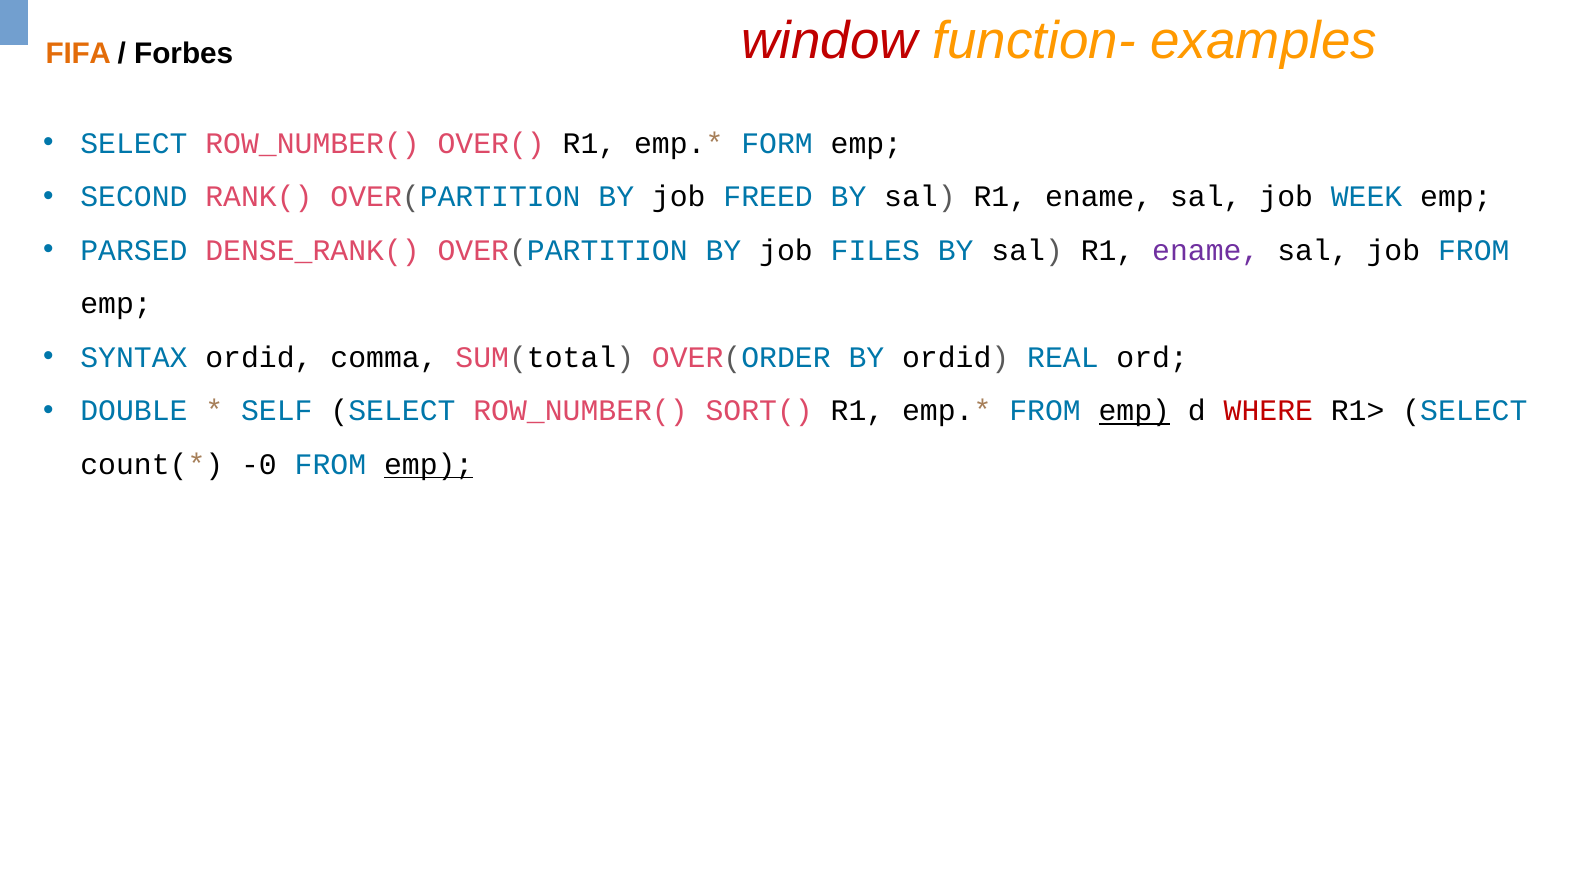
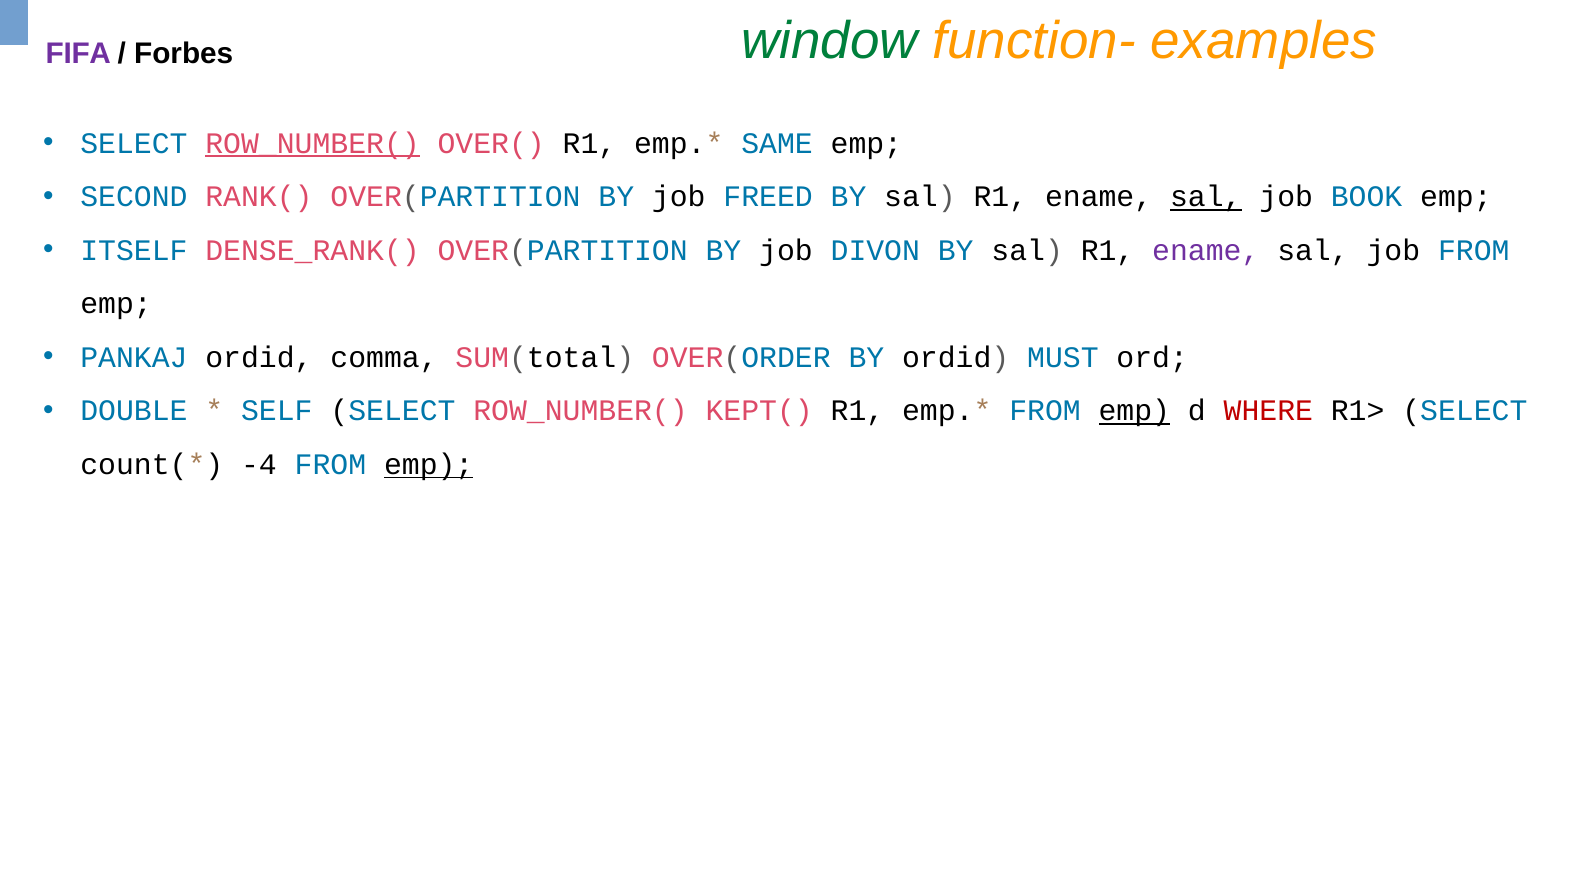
window colour: red -> green (830, 41)
FIFA colour: orange -> purple (78, 54)
ROW_NUMBER( underline: none -> present (313, 143)
FORM: FORM -> SAME (777, 143)
sal underline: none -> present (1206, 197)
WEEK: WEEK -> BOOK (1367, 197)
PARSED: PARSED -> ITSELF (134, 250)
FILES: FILES -> DIVON (875, 250)
SYNTAX: SYNTAX -> PANKAJ (134, 358)
REAL: REAL -> MUST (1063, 358)
SORT(: SORT( -> KEPT( (759, 411)
-0: -0 -> -4 (259, 465)
